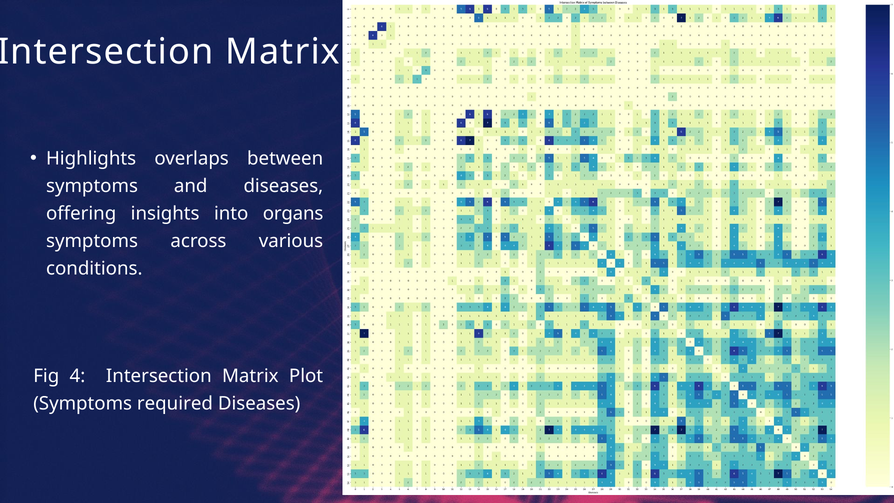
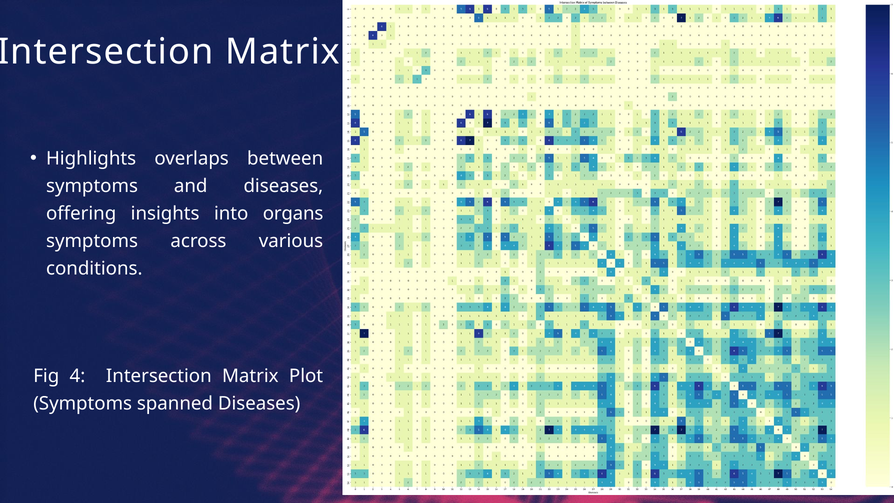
required: required -> spanned (175, 404)
